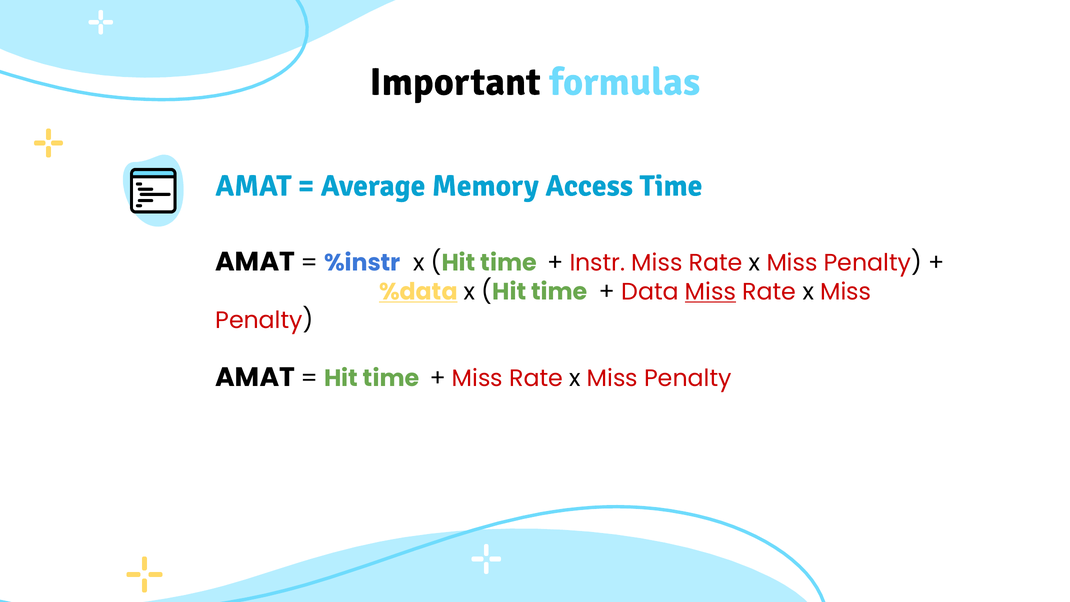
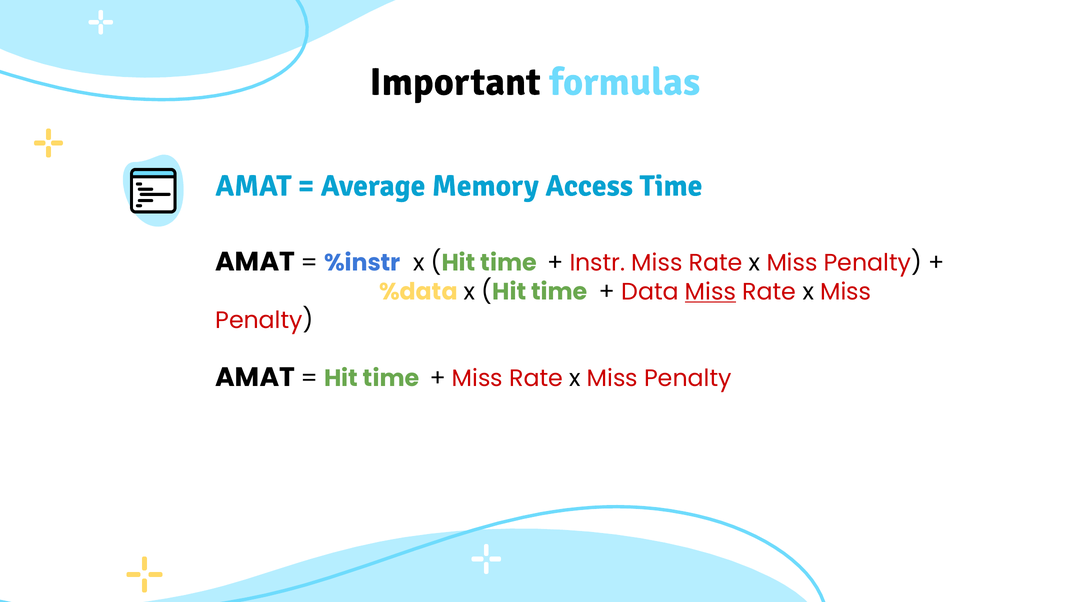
%data underline: present -> none (418, 292)
